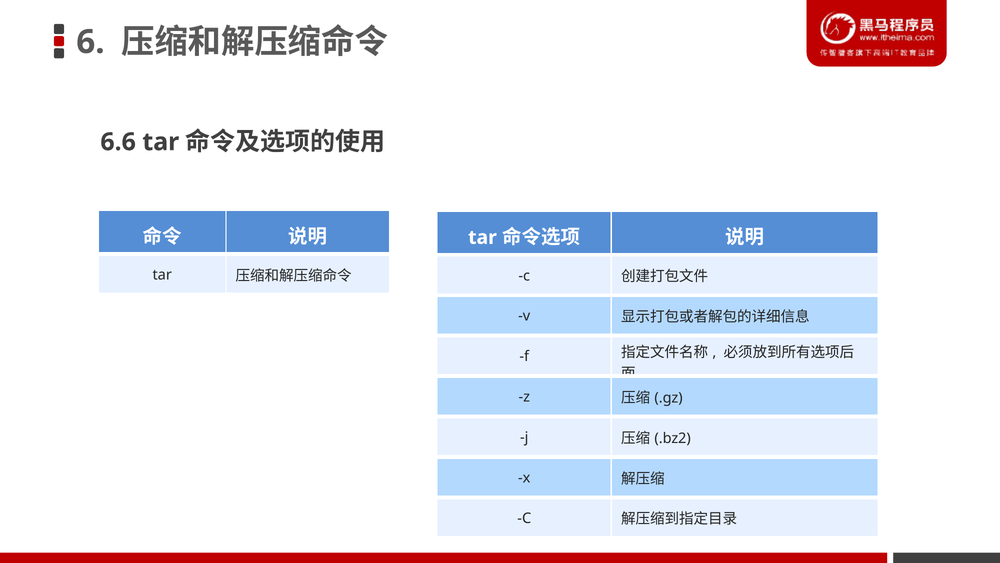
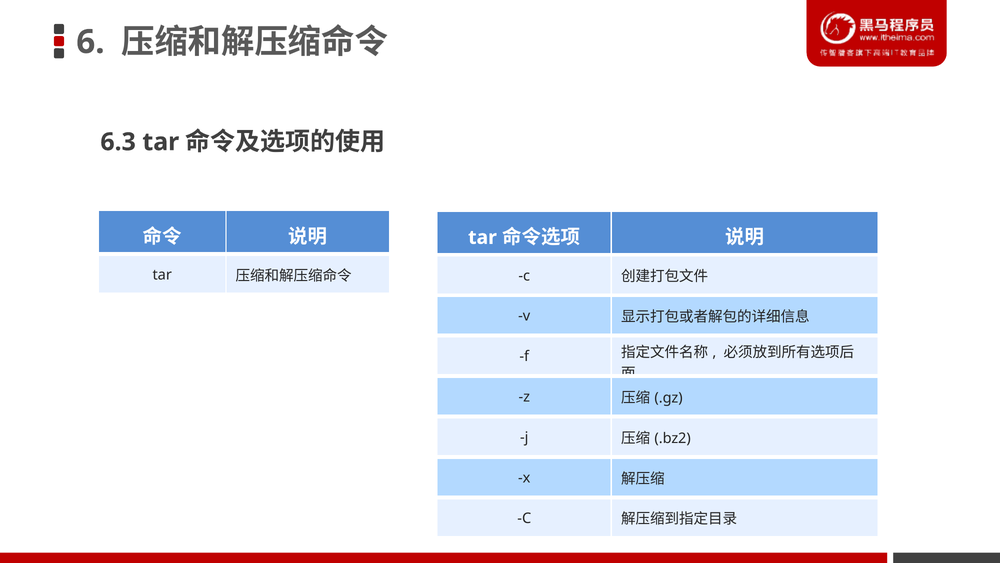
6.6: 6.6 -> 6.3 (118, 142)
